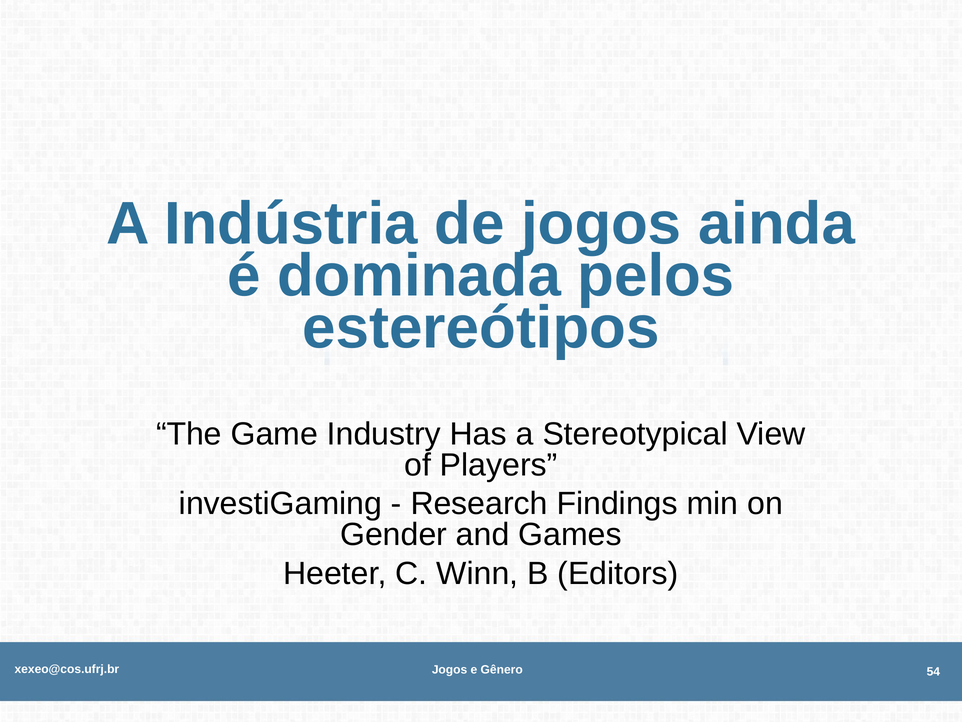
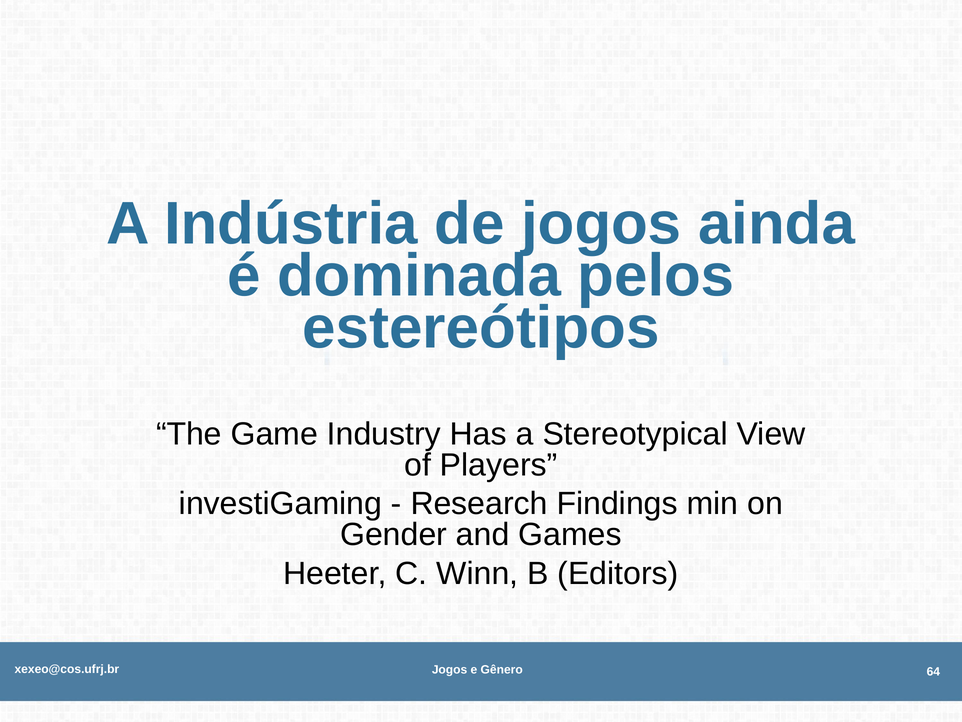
54: 54 -> 64 (933, 671)
